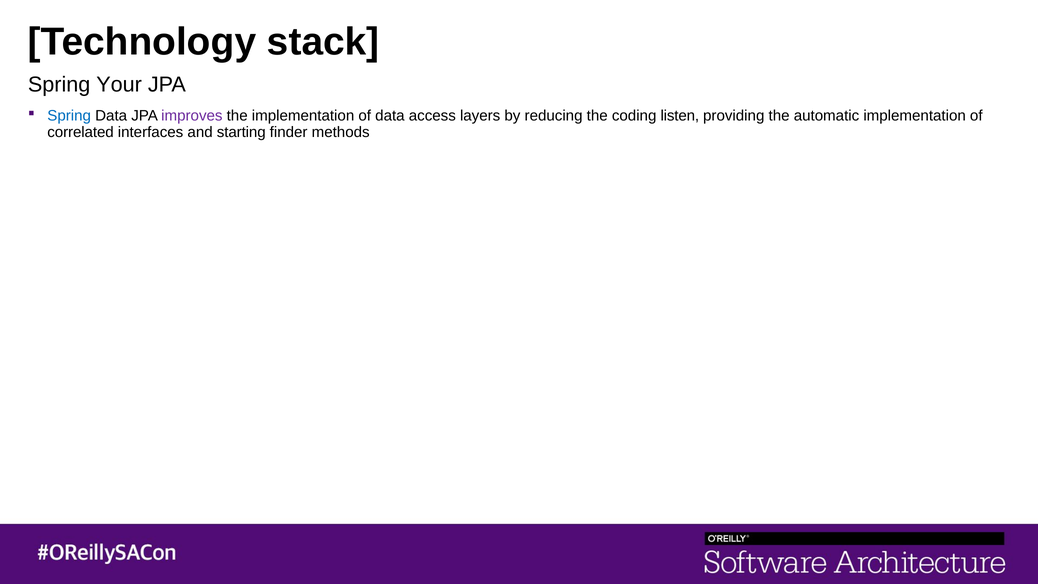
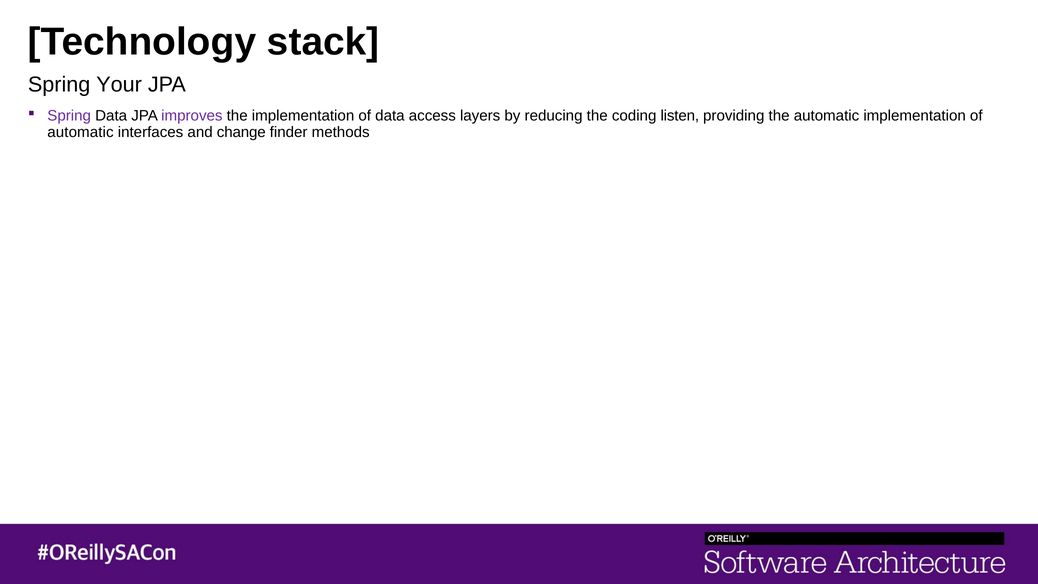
Spring colour: blue -> purple (69, 116)
correlated: correlated -> automatic (80, 132)
starting: starting -> change (241, 132)
